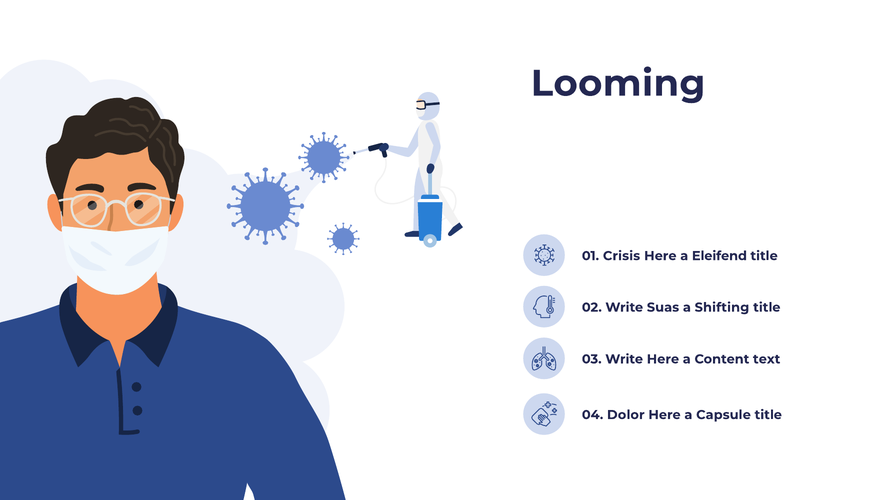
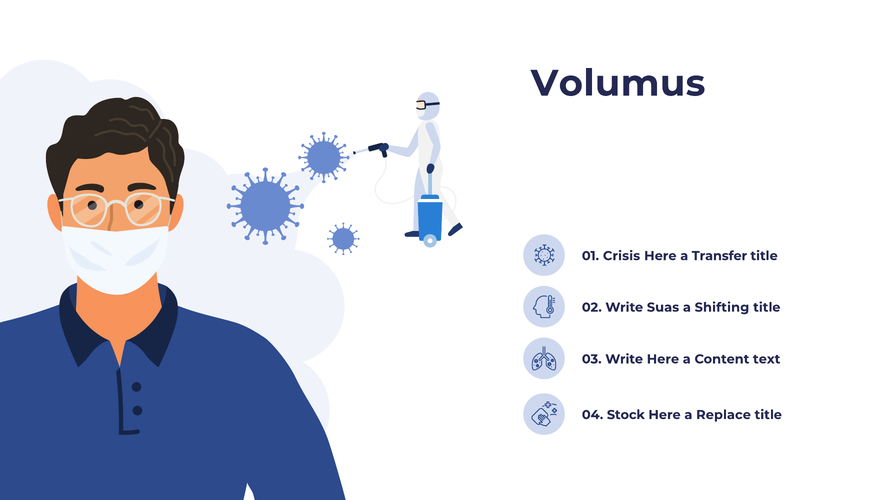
Looming: Looming -> Volumus (618, 83)
Eleifend: Eleifend -> Transfer (719, 256)
Dolor: Dolor -> Stock (626, 415)
Capsule: Capsule -> Replace (724, 415)
